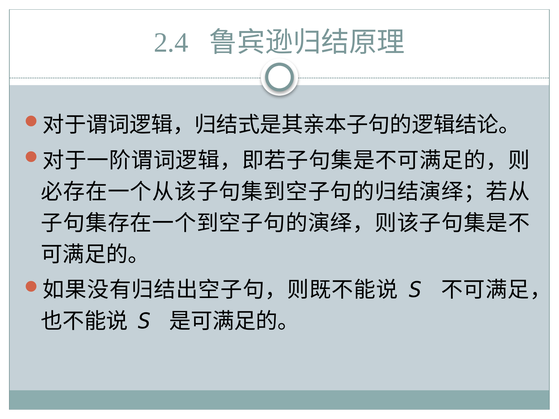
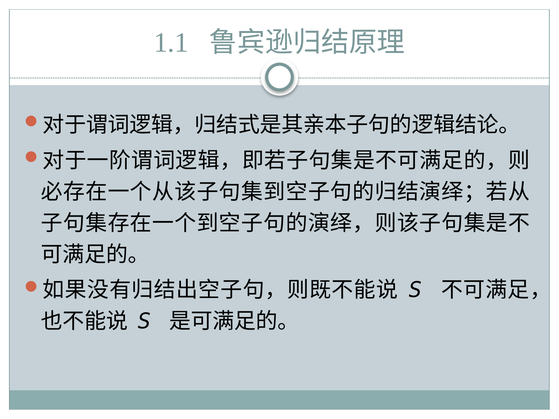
2.4: 2.4 -> 1.1 (171, 43)
